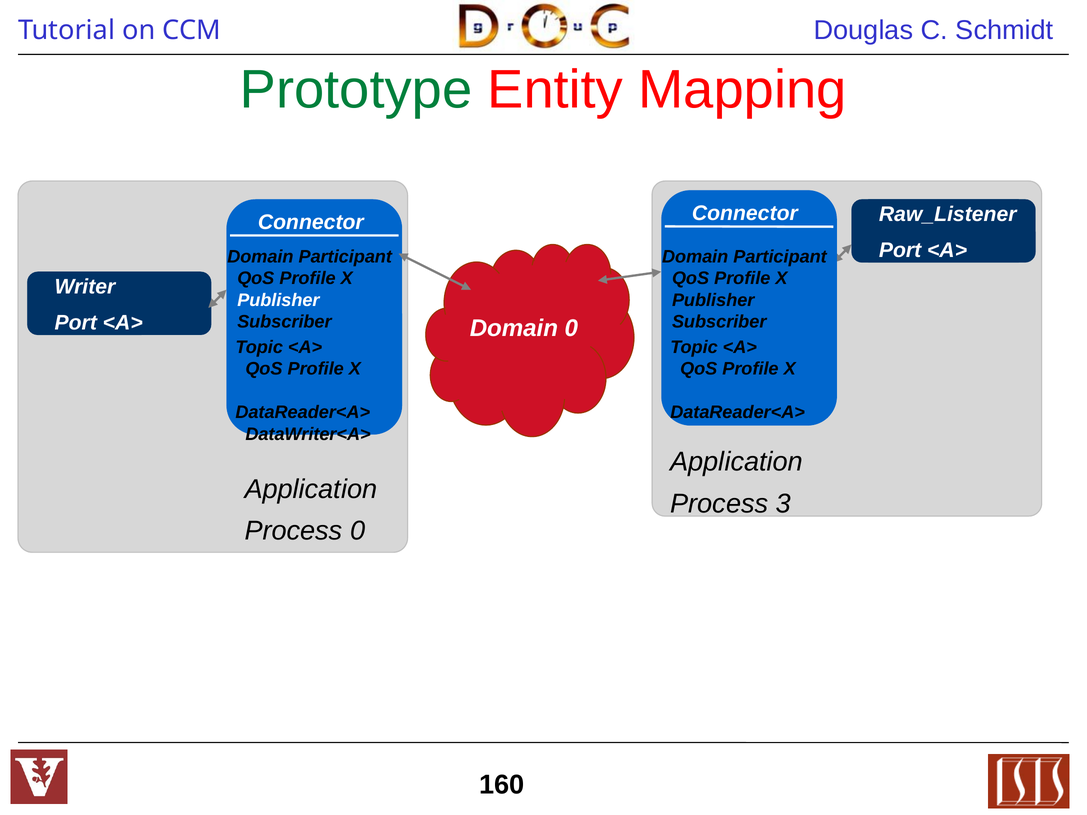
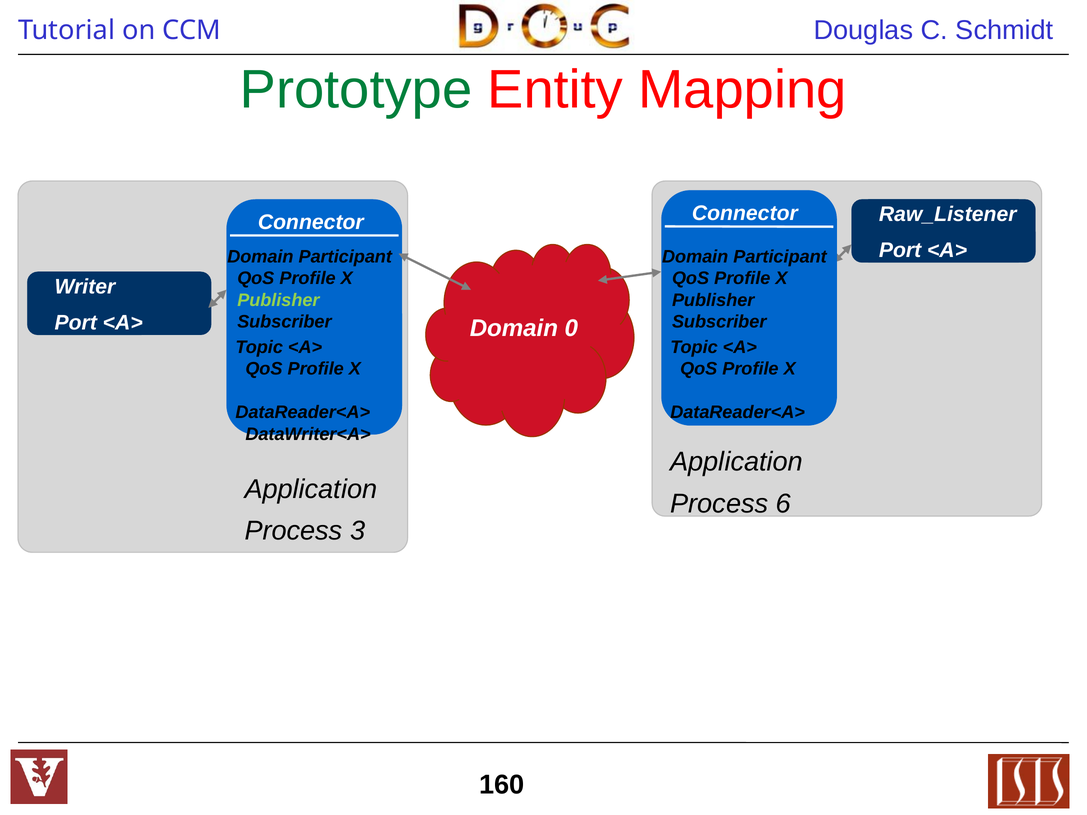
Publisher colour: white -> light green (278, 300)
3: 3 -> 6 (783, 504)
Process 0: 0 -> 3 (358, 531)
